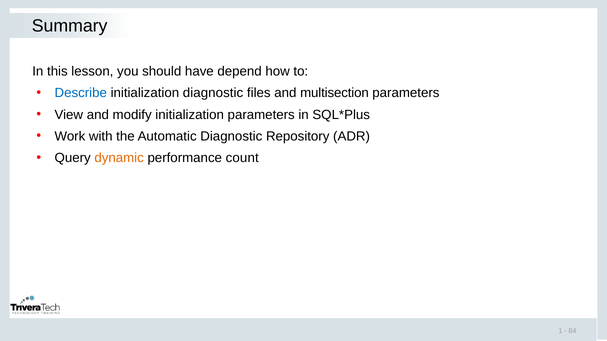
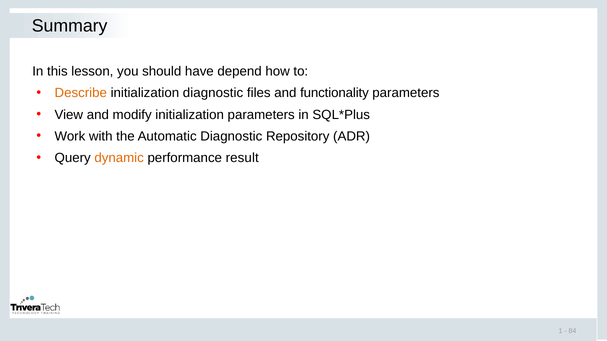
Describe colour: blue -> orange (81, 93)
multisection: multisection -> functionality (334, 93)
count: count -> result (242, 158)
